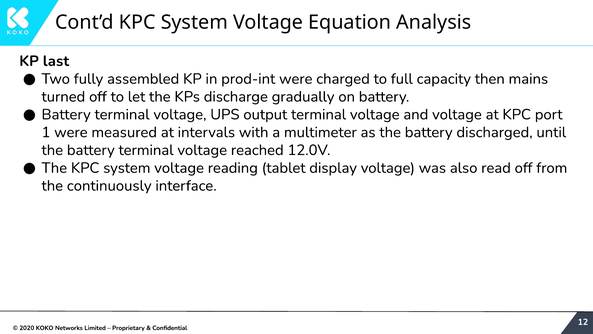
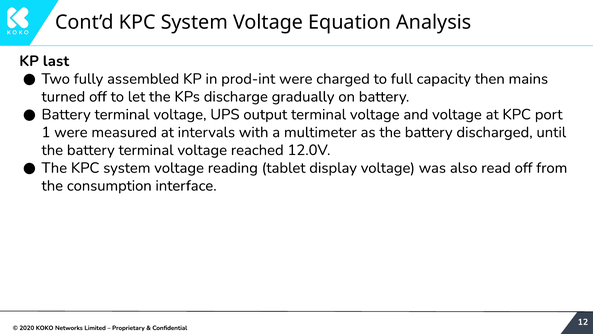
continuously: continuously -> consumption (109, 185)
